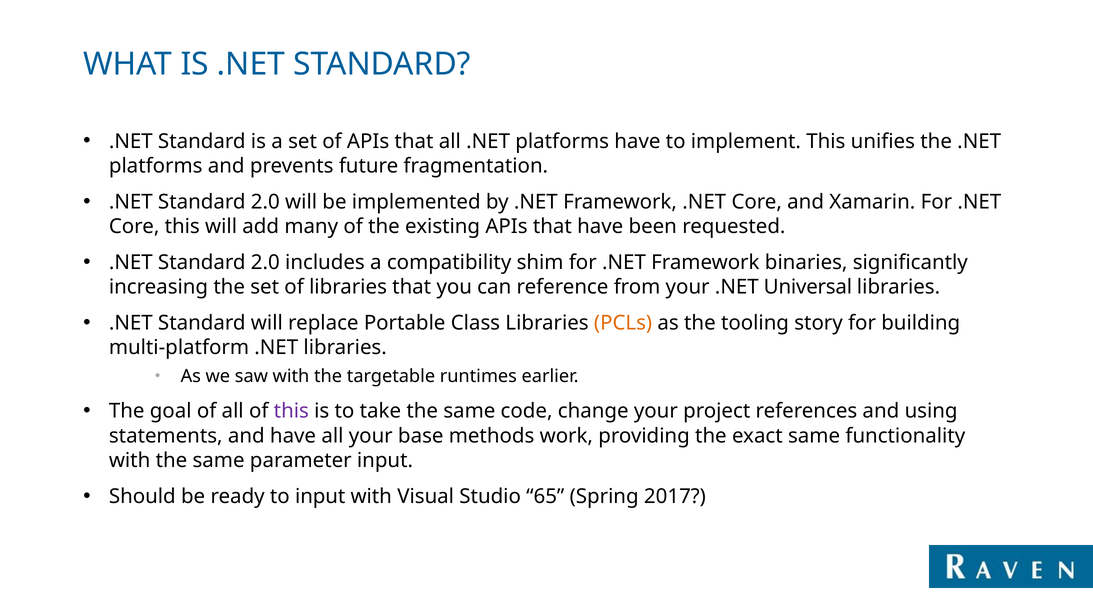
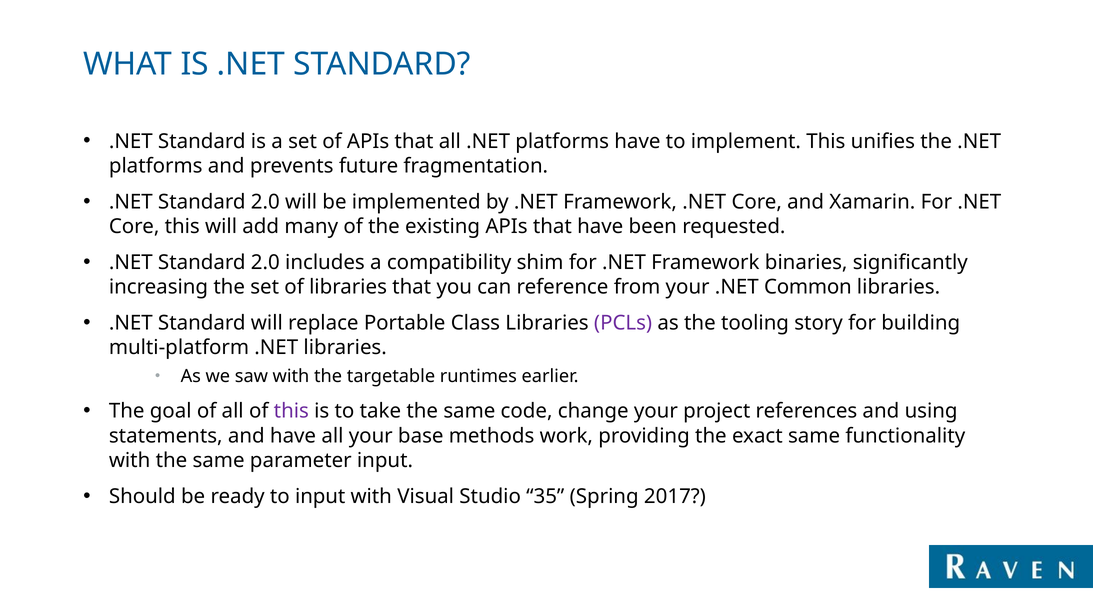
Universal: Universal -> Common (808, 287)
PCLs colour: orange -> purple (623, 323)
65: 65 -> 35 (545, 496)
